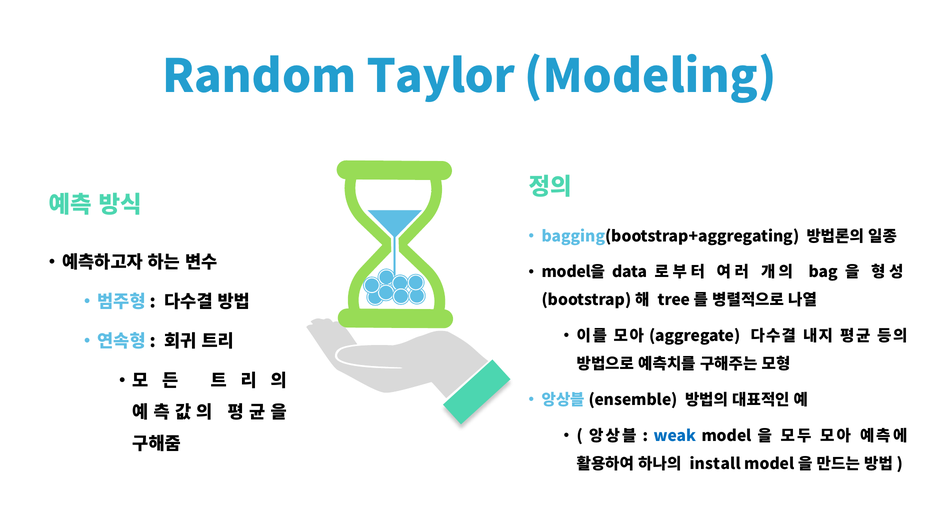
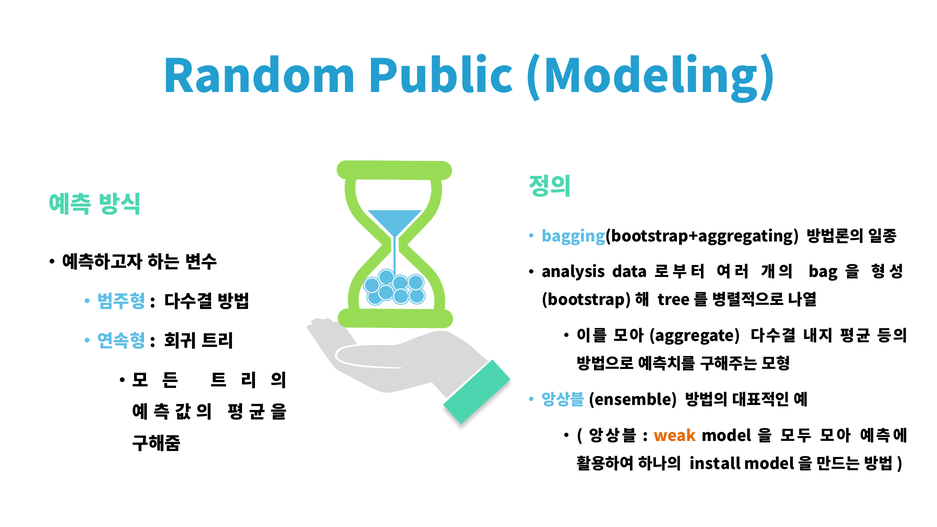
Taylor: Taylor -> Public (440, 77)
model을: model을 -> analysis (573, 272)
weak colour: blue -> orange (675, 436)
